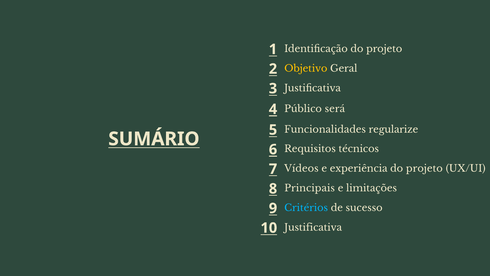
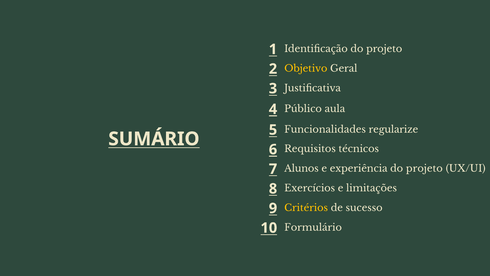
será: será -> aula (335, 109)
Vídeos: Vídeos -> Alunos (302, 168)
Principais: Principais -> Exercícios (310, 188)
Critérios colour: light blue -> yellow (306, 208)
Justificativa: Justificativa -> Formulário (313, 227)
